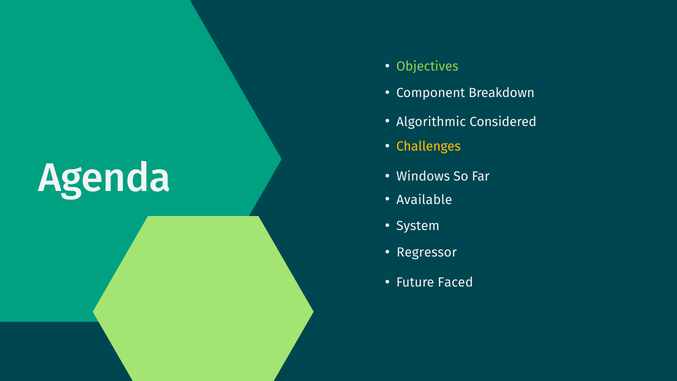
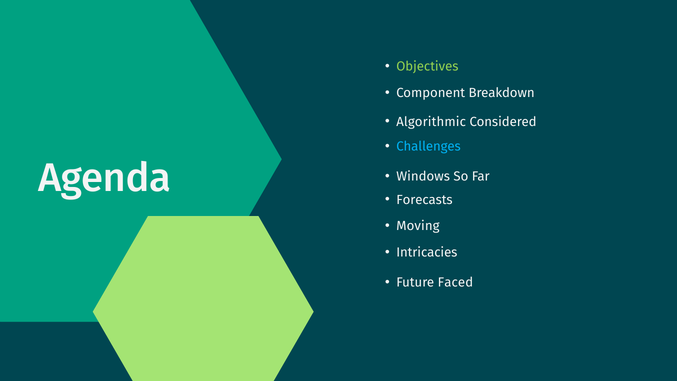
Challenges colour: yellow -> light blue (429, 146)
Available: Available -> Forecasts (424, 200)
System: System -> Moving (418, 226)
Regressor: Regressor -> Intricacies (427, 252)
